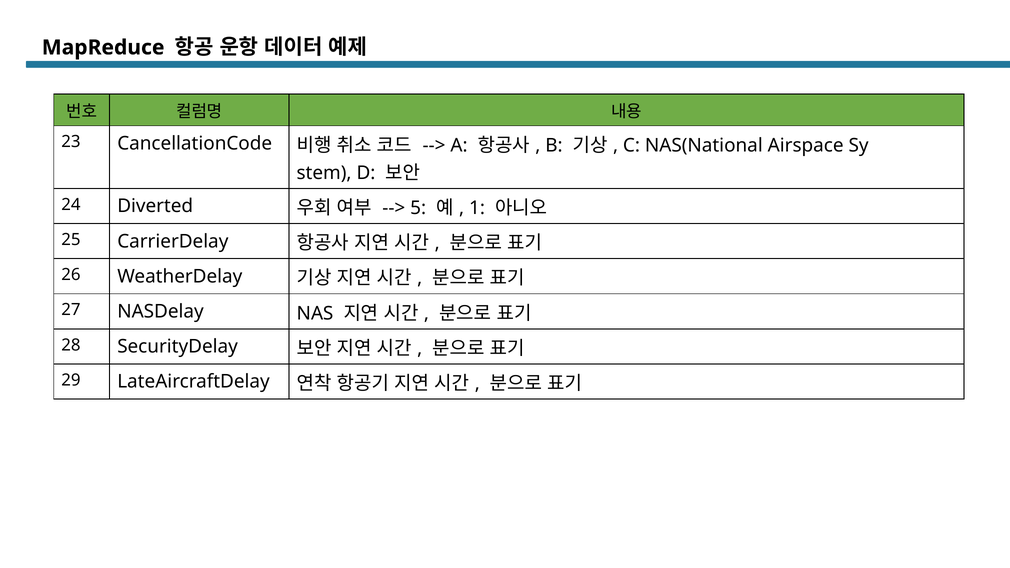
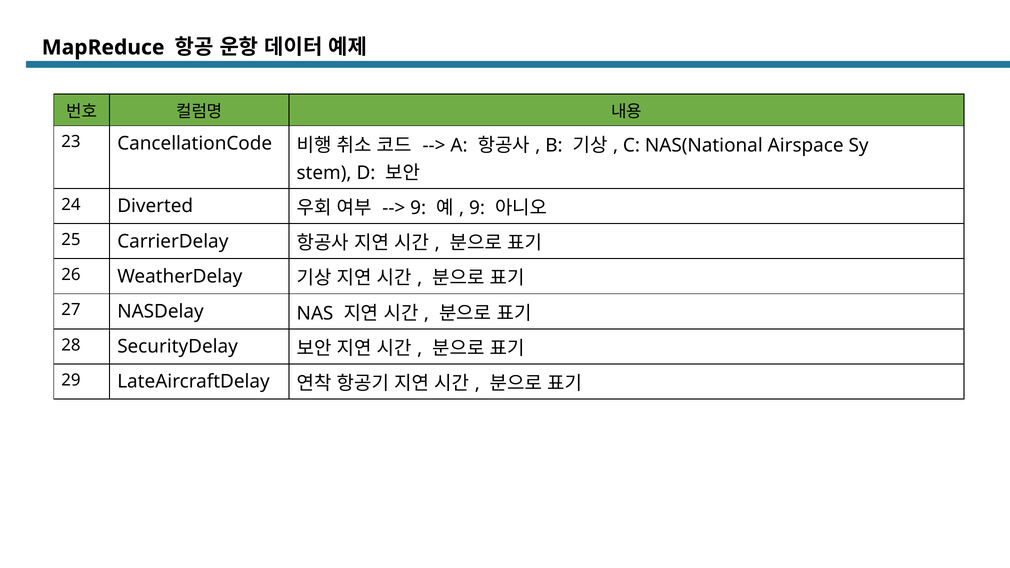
5: 5 -> 9 (418, 208)
1: 1 -> 9 (477, 208)
